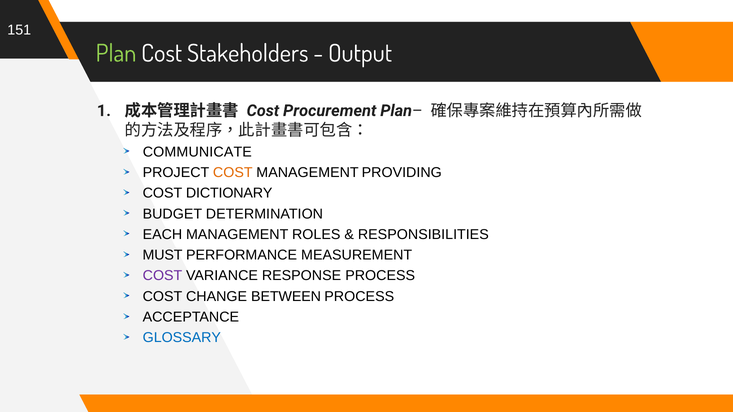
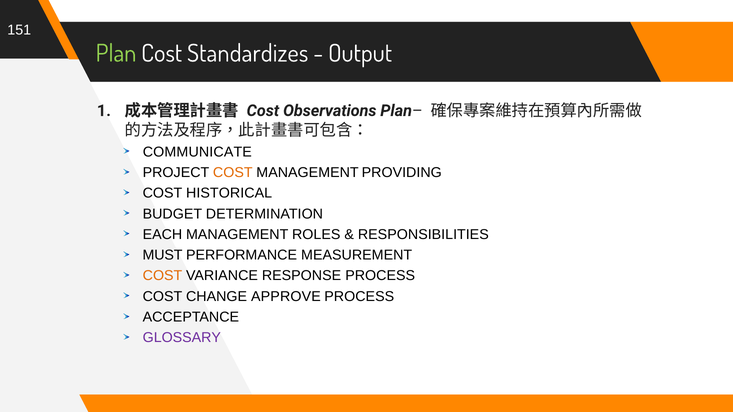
Stakeholders: Stakeholders -> Standardizes (248, 54)
Procurement: Procurement -> Observations (330, 111)
DICTIONARY: DICTIONARY -> HISTORICAL (229, 193)
COST colour: purple -> orange (162, 276)
BETWEEN: BETWEEN -> APPROVE (286, 297)
GLOSSARY colour: blue -> purple (182, 338)
